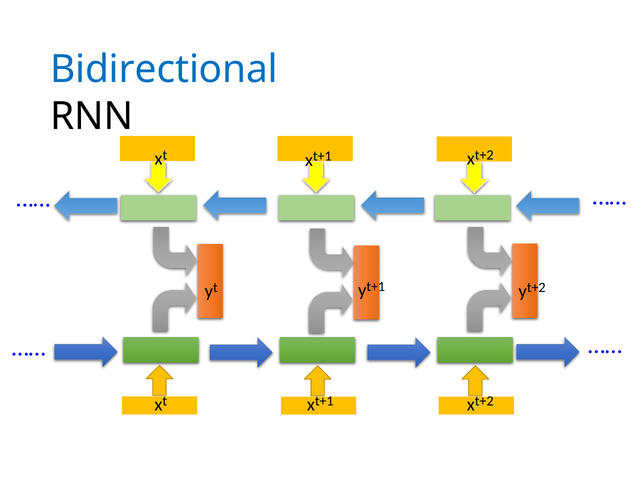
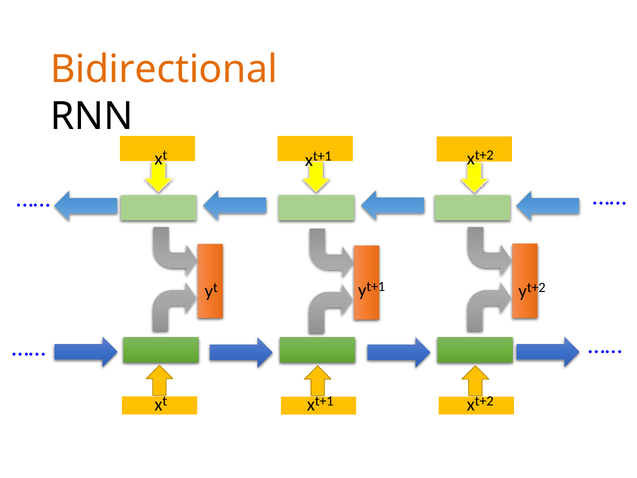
Bidirectional colour: blue -> orange (164, 69)
